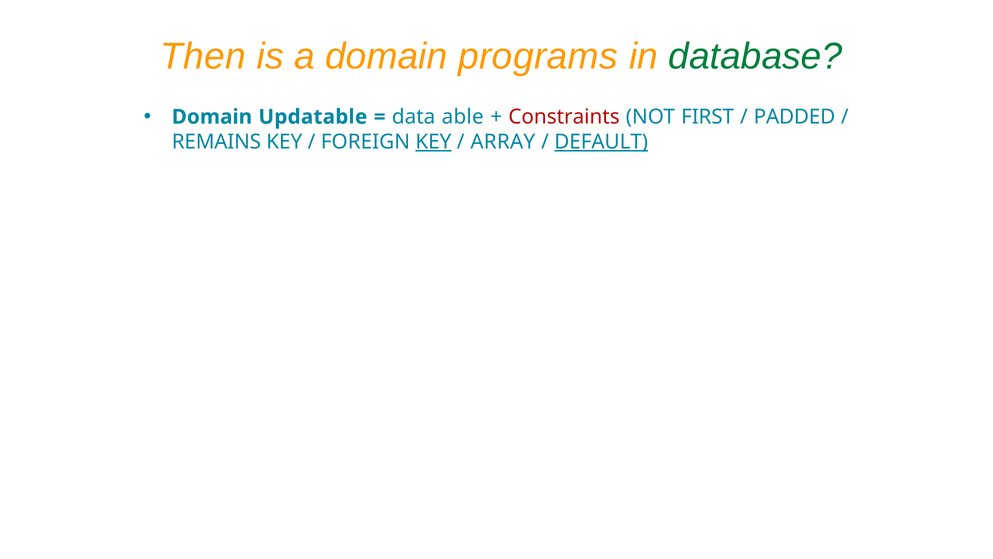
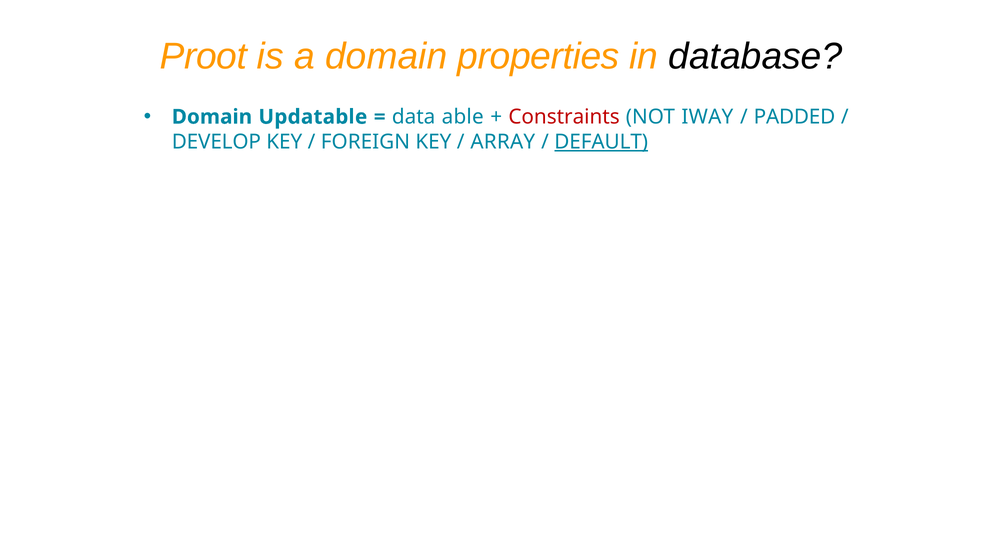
Then: Then -> Proot (203, 57)
programs: programs -> properties (538, 57)
database colour: green -> black (755, 57)
FIRST: FIRST -> IWAY (707, 117)
REMAINS: REMAINS -> DEVELOP (216, 142)
KEY underline: present -> none (433, 142)
